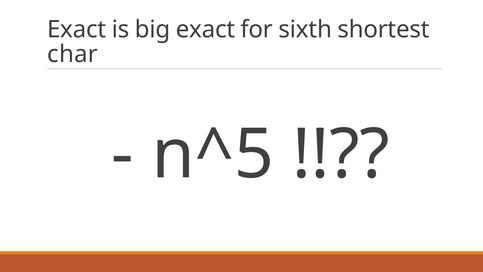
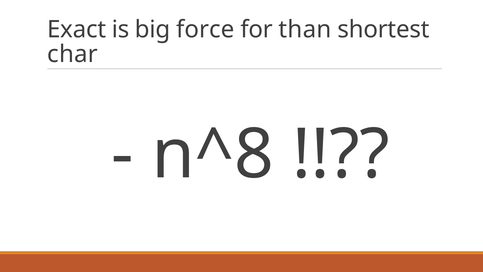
big exact: exact -> force (205, 29)
sixth: sixth -> than (305, 29)
n^5: n^5 -> n^8 (213, 155)
